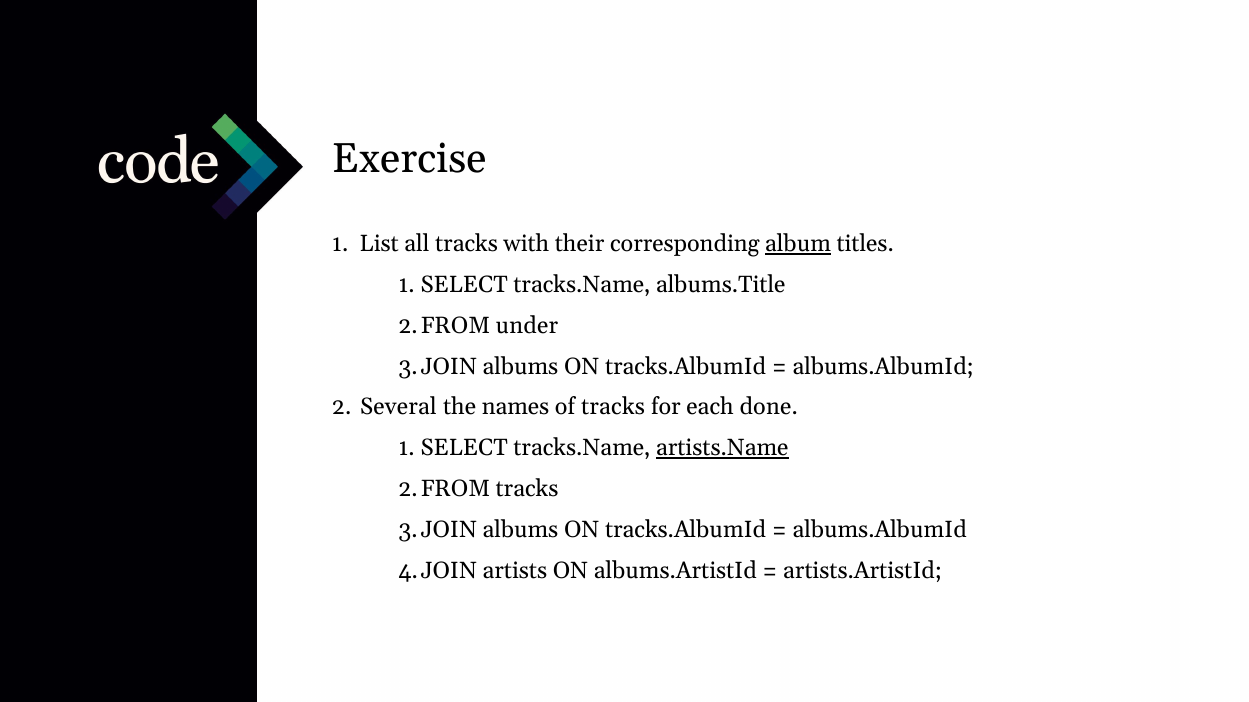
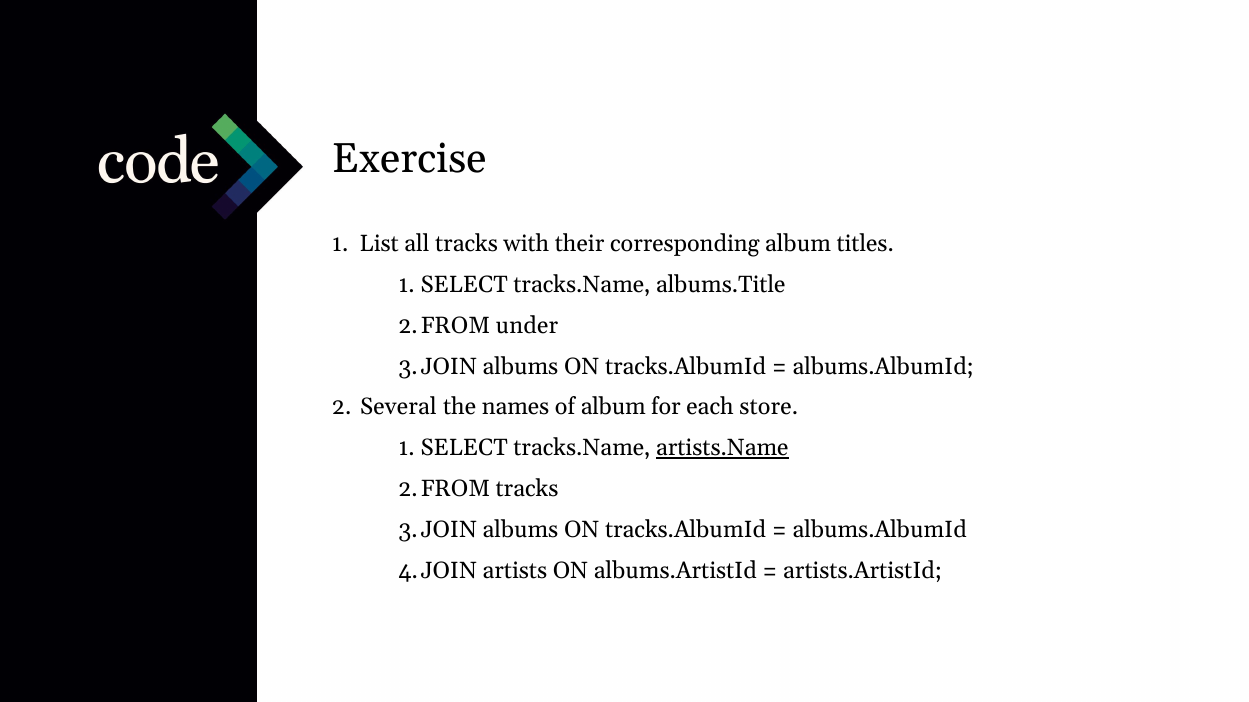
album underline: present -> none (798, 244)
of tracks: tracks -> album (613, 408)
done: done -> store (769, 408)
